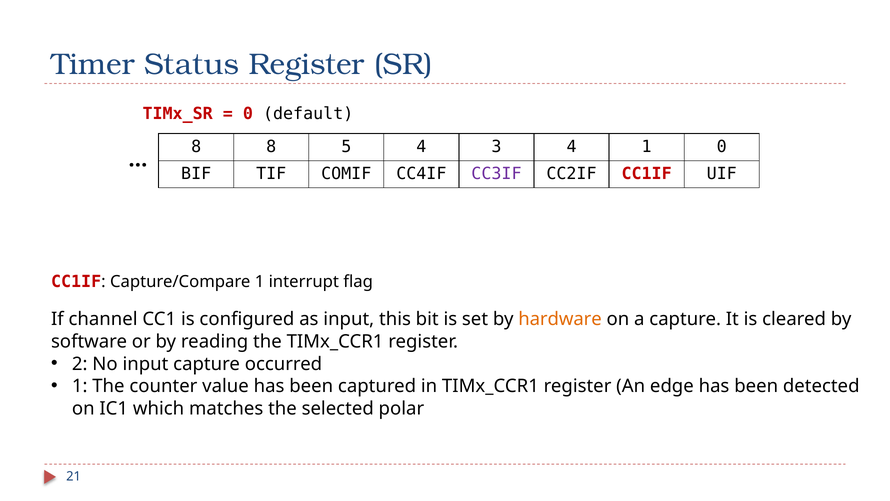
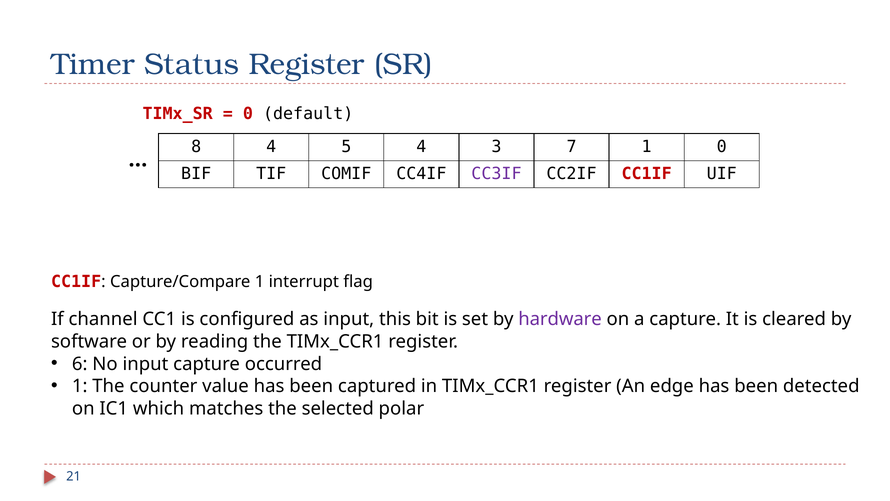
8 8: 8 -> 4 (271, 147)
3 4: 4 -> 7 (572, 147)
hardware colour: orange -> purple (560, 319)
2: 2 -> 6 (80, 364)
